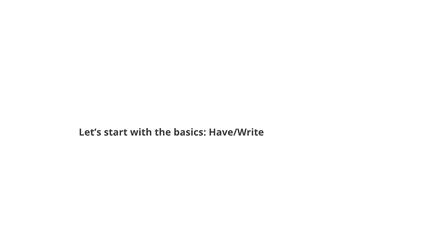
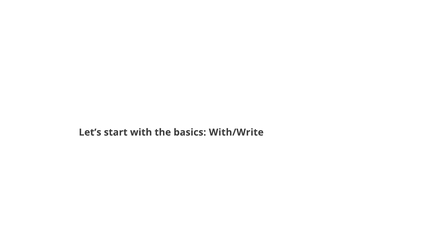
Have/Write: Have/Write -> With/Write (236, 132)
